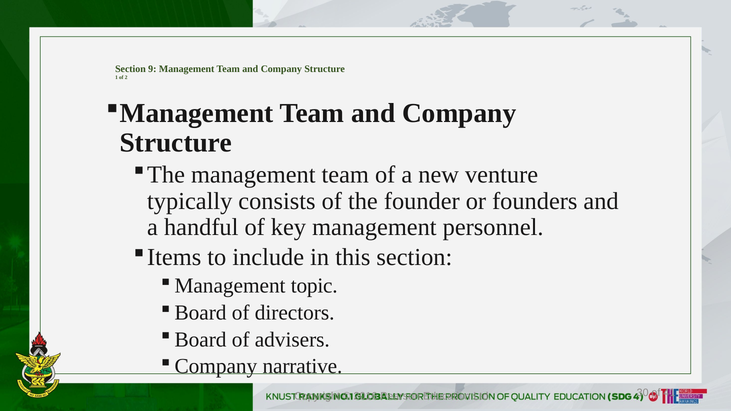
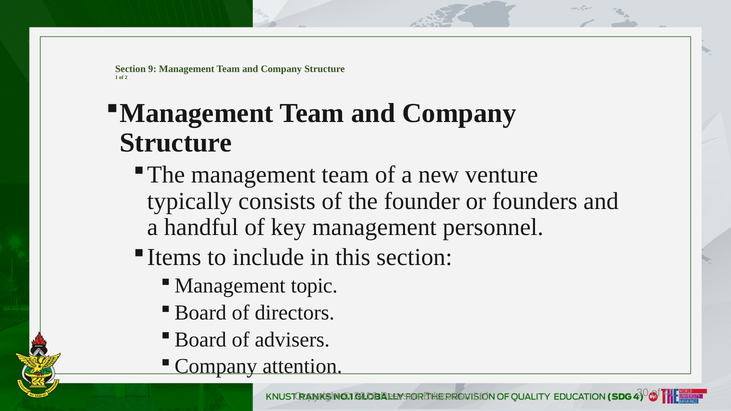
narrative: narrative -> attention (302, 367)
